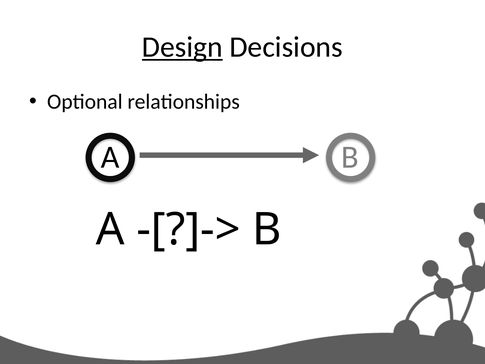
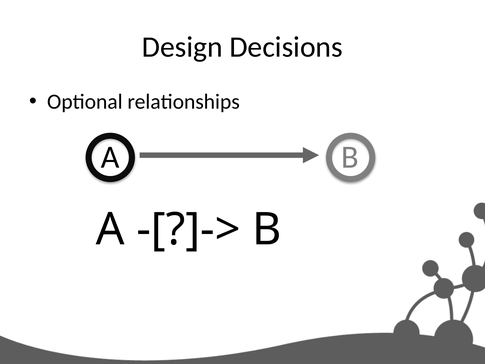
Design underline: present -> none (182, 47)
